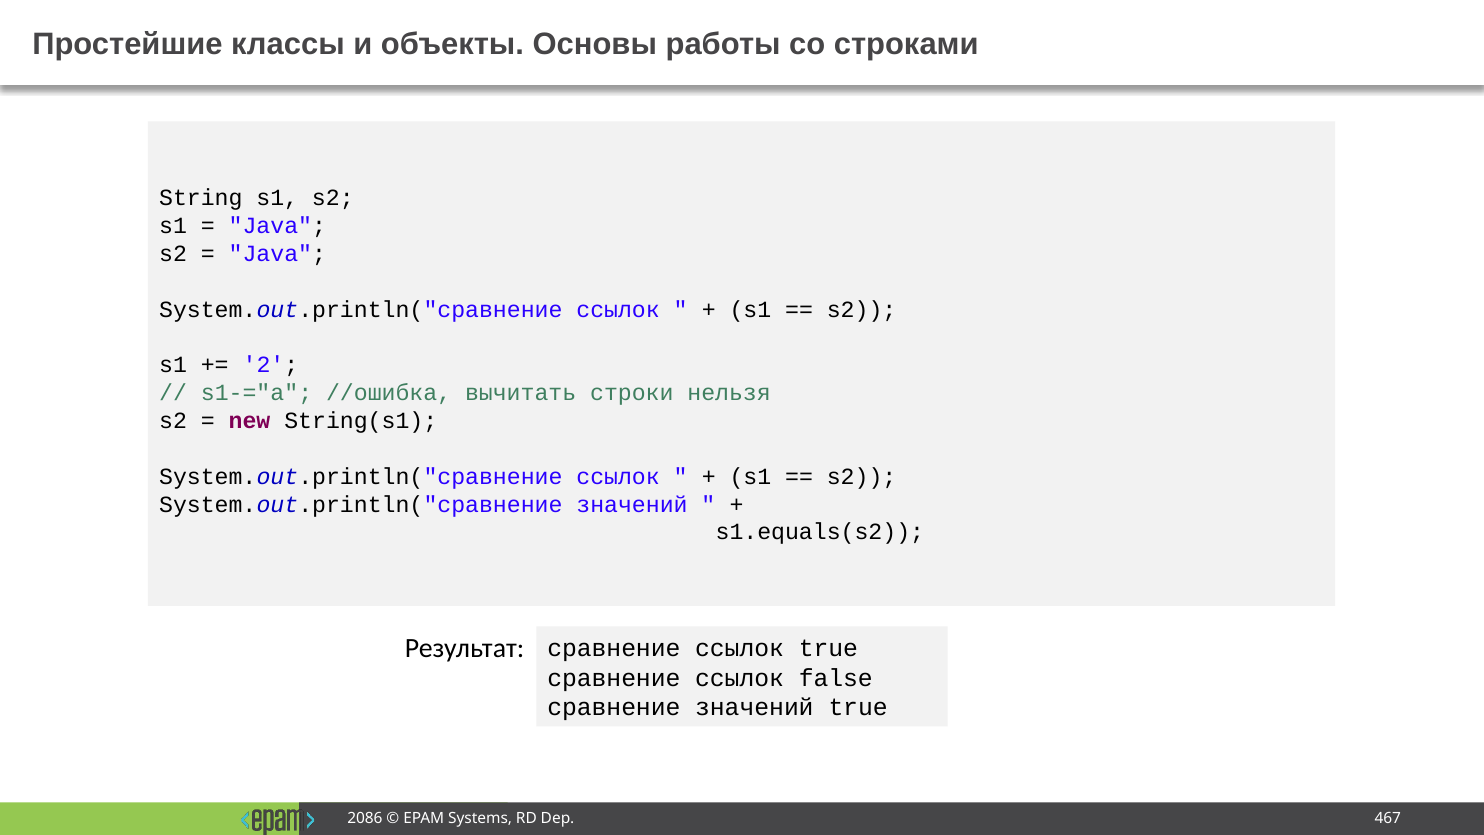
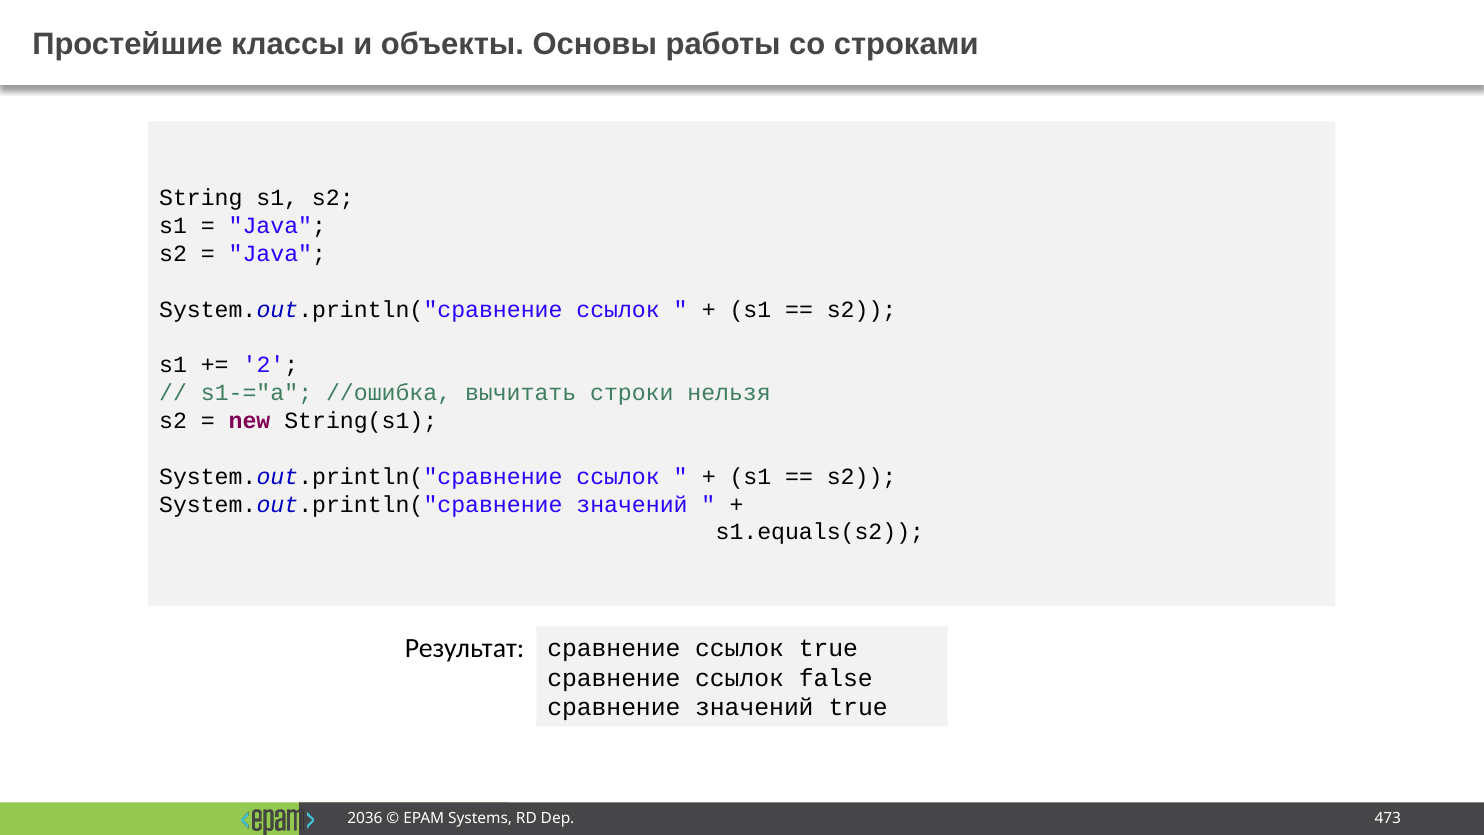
2086: 2086 -> 2036 (365, 818)
467: 467 -> 473 (1388, 818)
